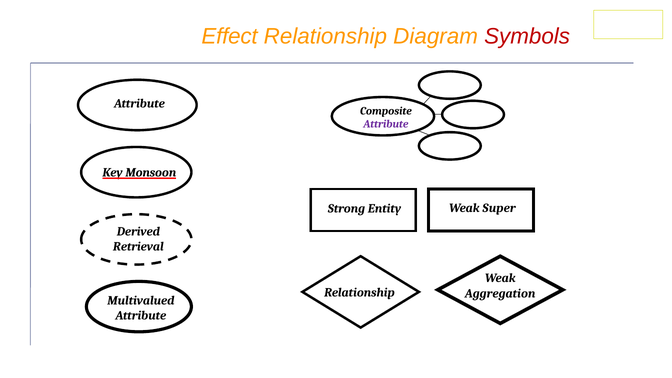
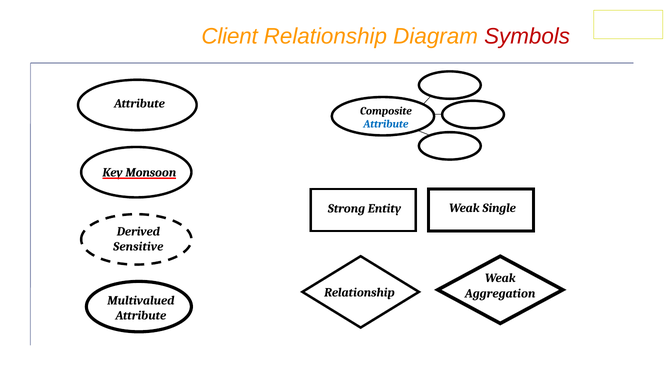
Effect: Effect -> Client (230, 36)
Attribute colour: purple -> blue (386, 124)
Super: Super -> Single (499, 208)
Retrieval: Retrieval -> Sensitive (138, 247)
